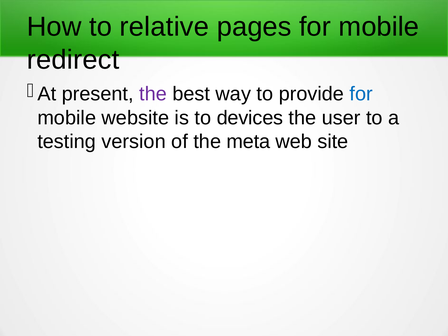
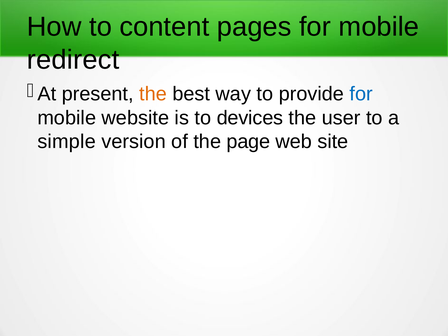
relative: relative -> content (164, 27)
the colour: purple -> orange (153, 94)
testing: testing -> simple (67, 142)
meta: meta -> page (248, 142)
